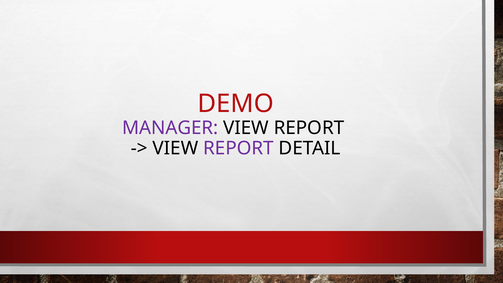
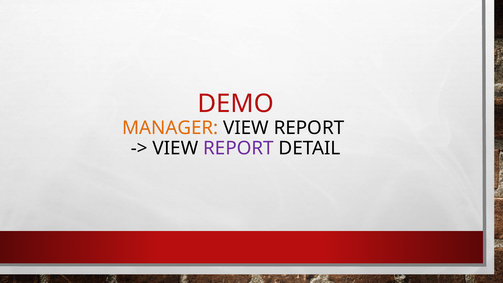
MANAGER colour: purple -> orange (170, 128)
